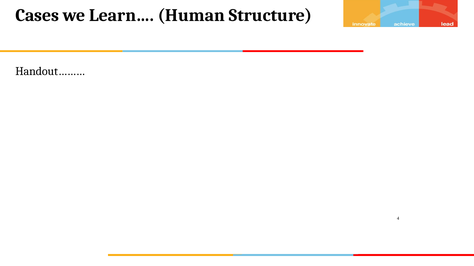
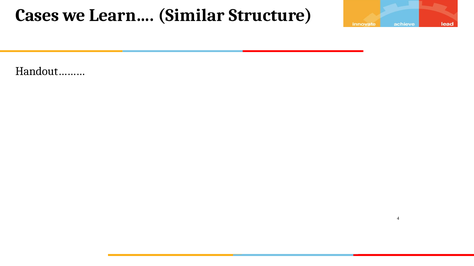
Human: Human -> Similar (191, 15)
